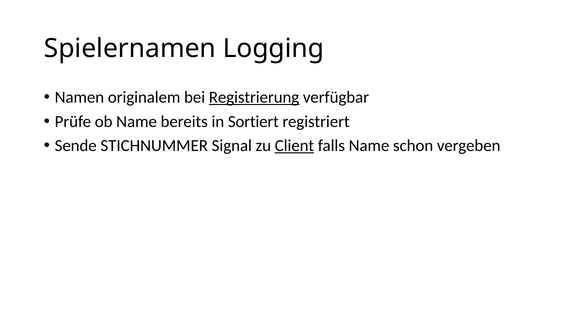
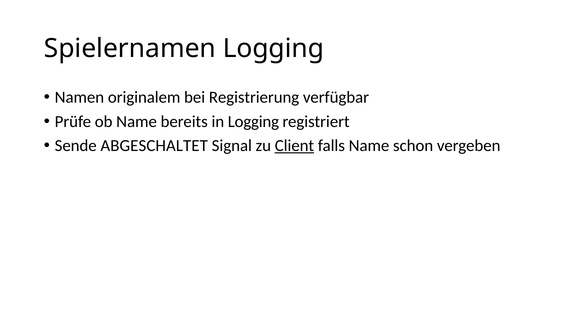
Registrierung underline: present -> none (254, 97)
in Sortiert: Sortiert -> Logging (253, 122)
STICHNUMMER: STICHNUMMER -> ABGESCHALTET (154, 146)
